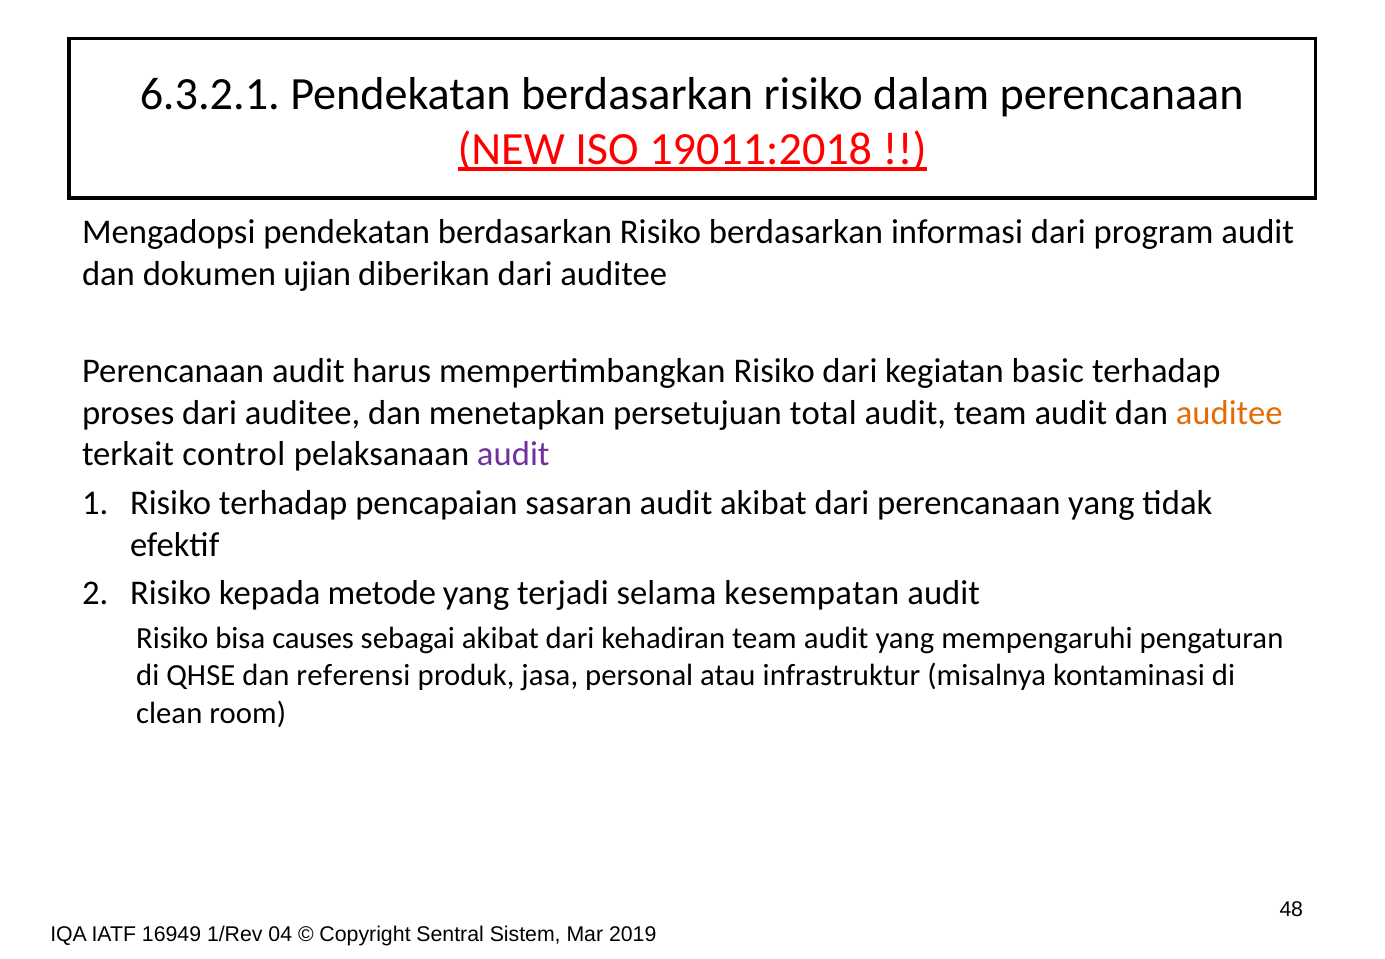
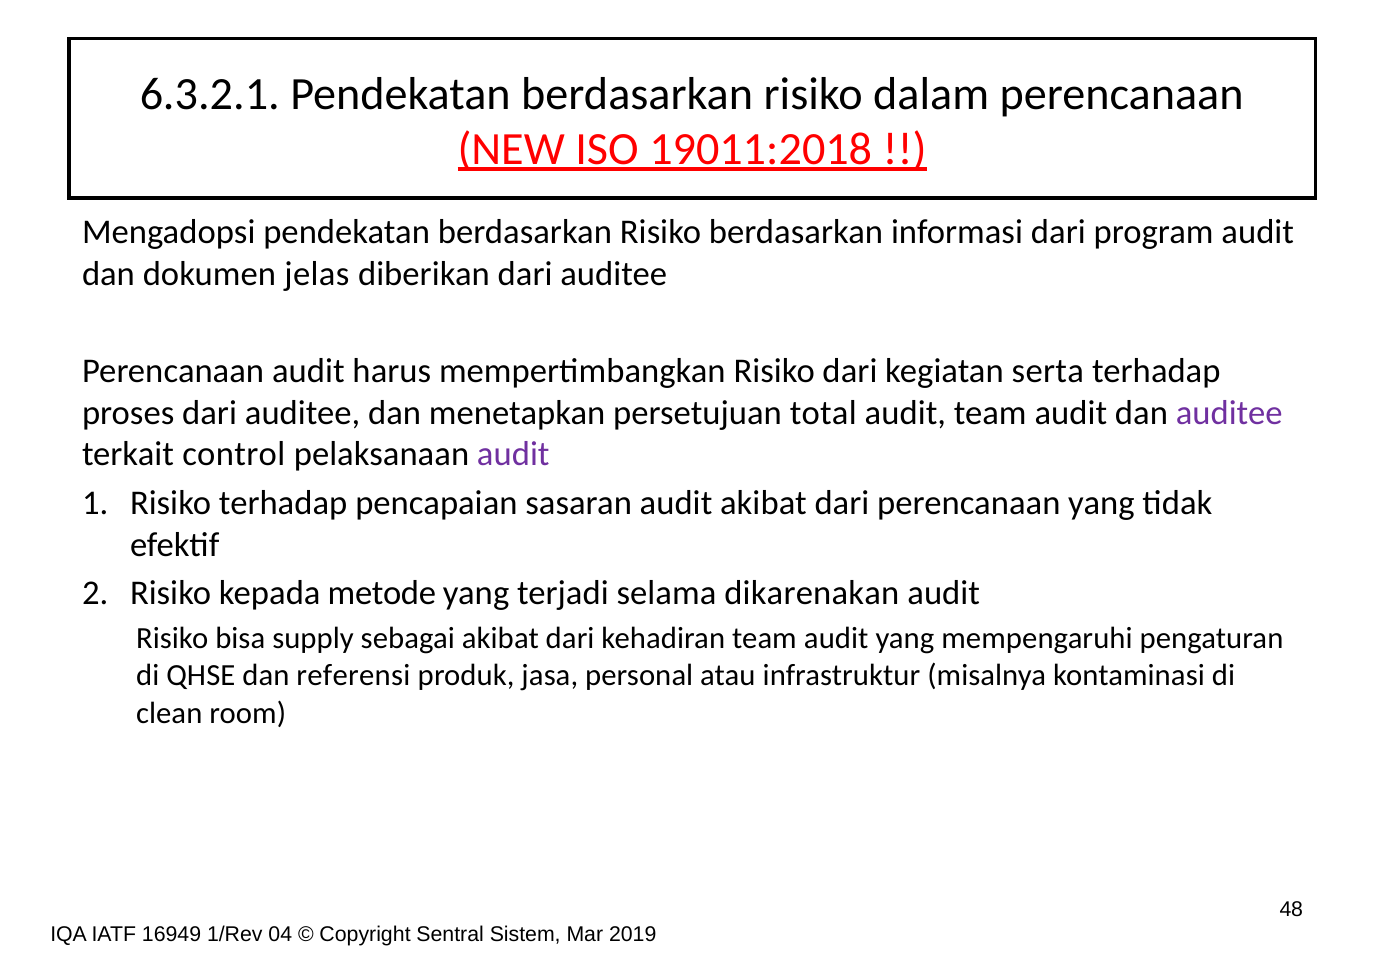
ujian: ujian -> jelas (317, 274)
basic: basic -> serta (1048, 371)
auditee colour: orange -> purple (1229, 413)
kesempatan: kesempatan -> dikarenakan (812, 593)
causes: causes -> supply (313, 639)
